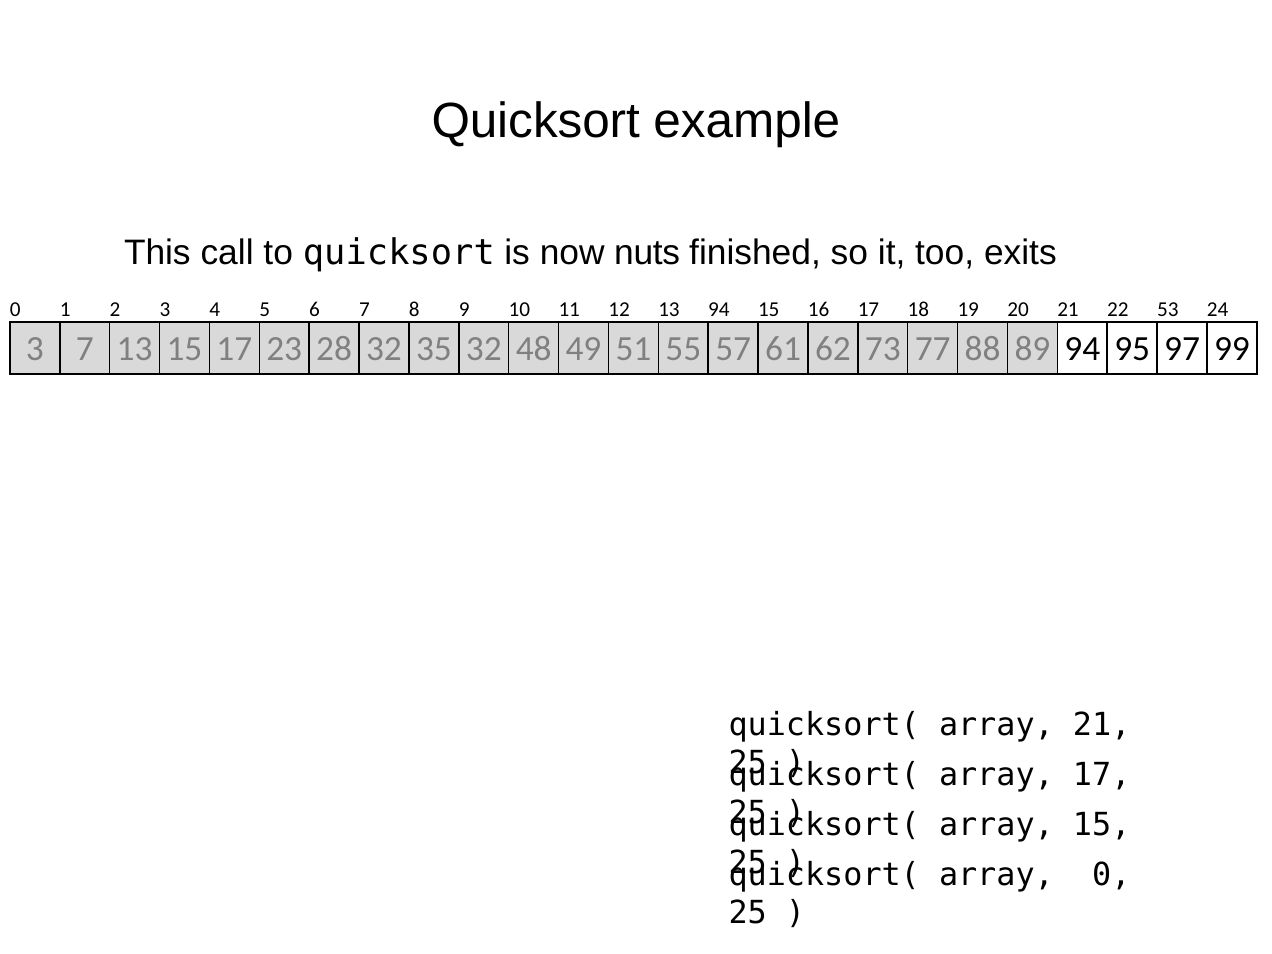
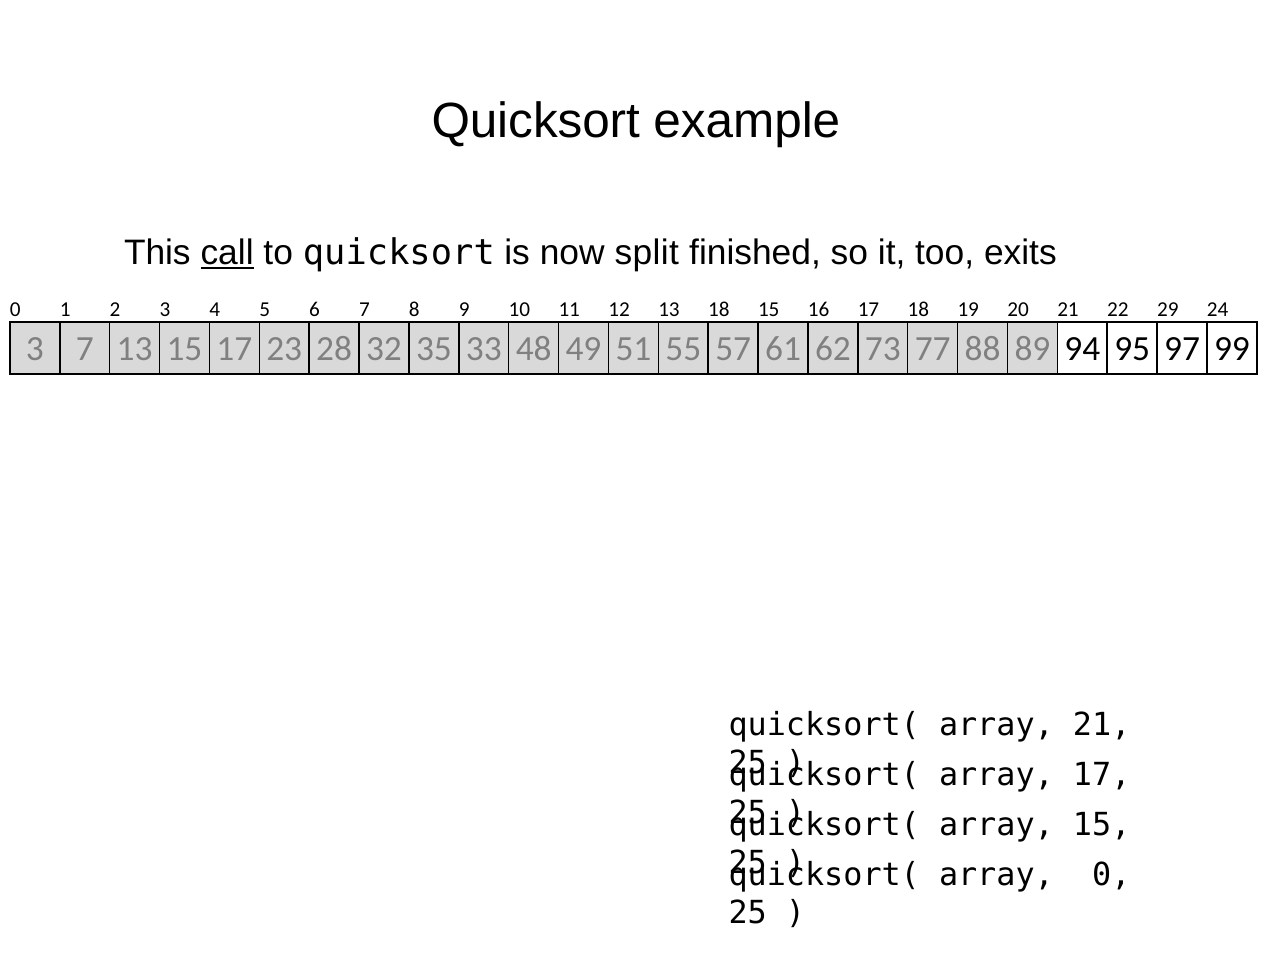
call underline: none -> present (227, 253)
nuts: nuts -> split (647, 253)
13 94: 94 -> 18 (719, 310)
53: 53 -> 29 (1168, 310)
35 32: 32 -> 33 (484, 348)
